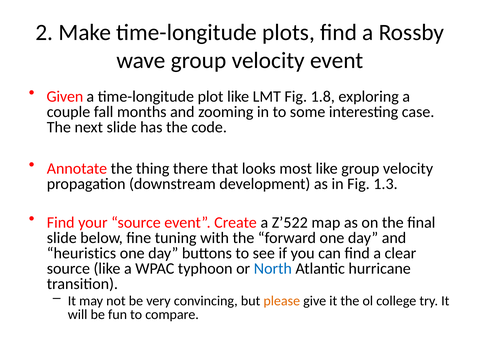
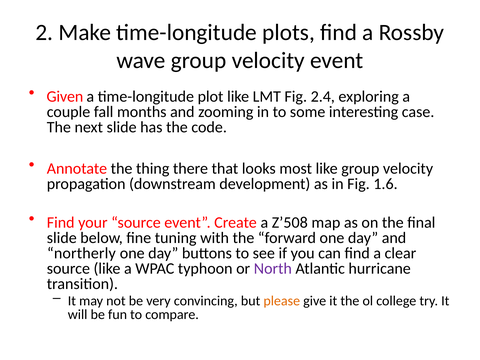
1.8: 1.8 -> 2.4 (323, 96)
1.3: 1.3 -> 1.6 (386, 184)
Z’522: Z’522 -> Z’508 (290, 222)
heuristics: heuristics -> northerly (81, 253)
North colour: blue -> purple (273, 269)
